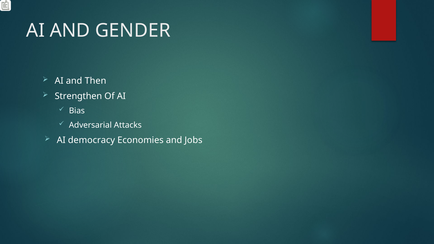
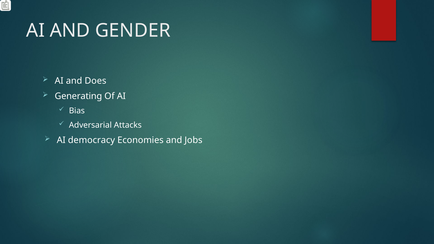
Then: Then -> Does (95, 81)
Strengthen: Strengthen -> Generating (78, 96)
